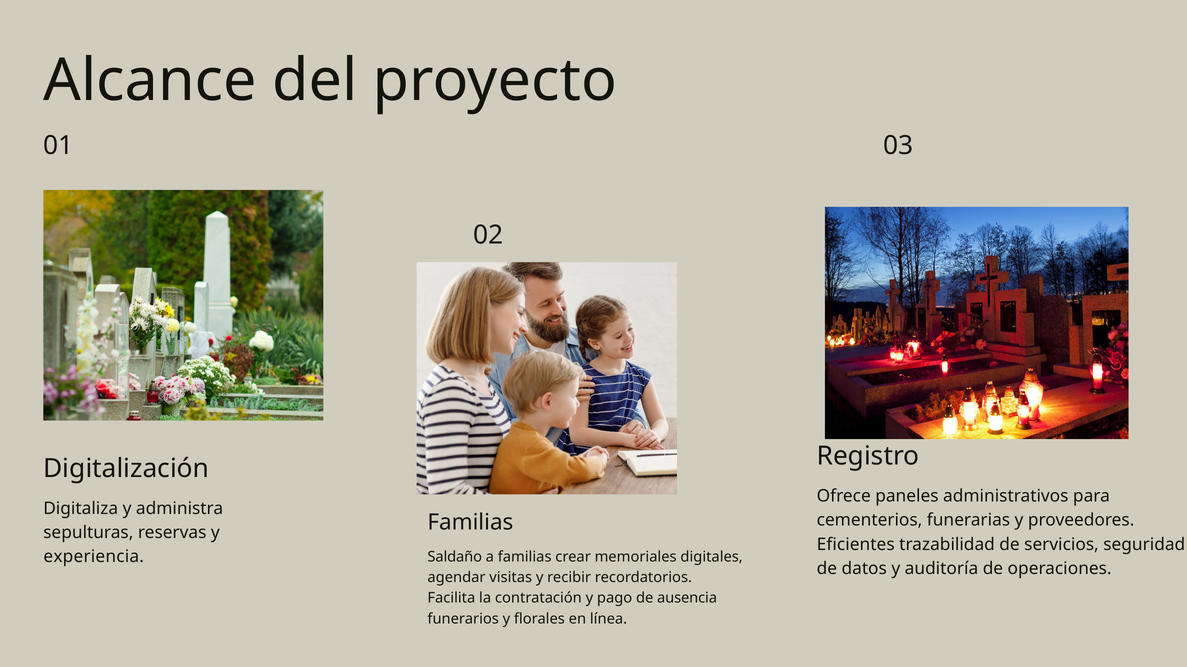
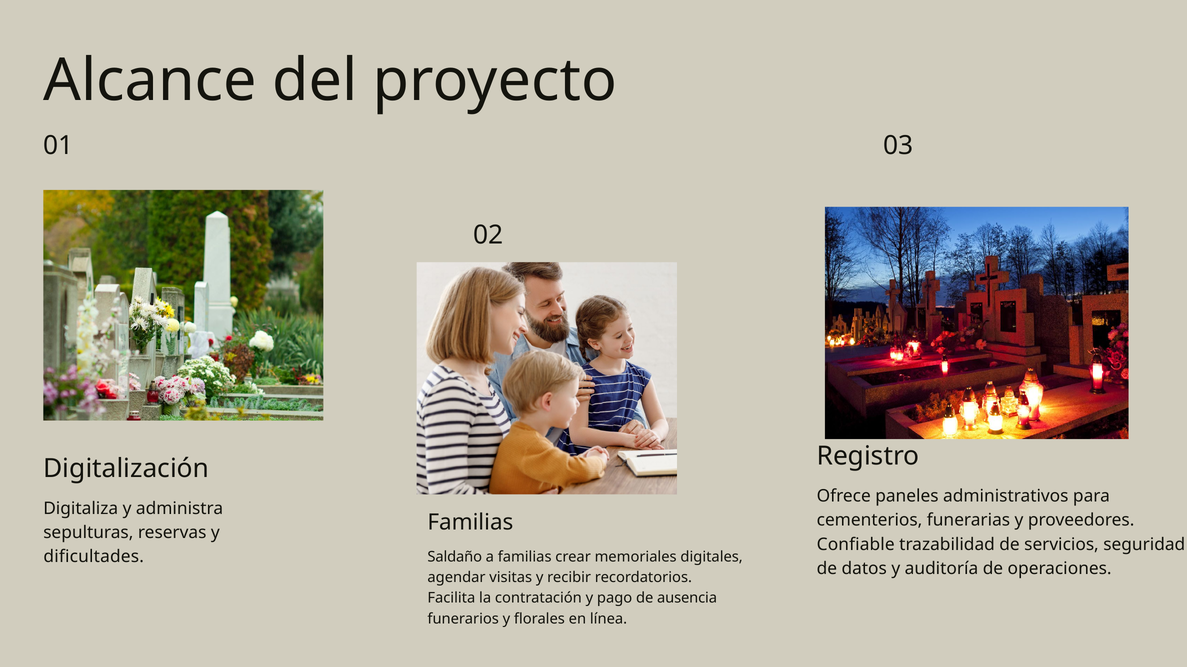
Eficientes: Eficientes -> Confiable (856, 545)
experiencia: experiencia -> dificultades (94, 557)
